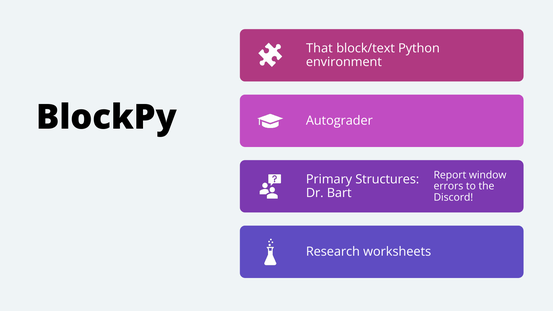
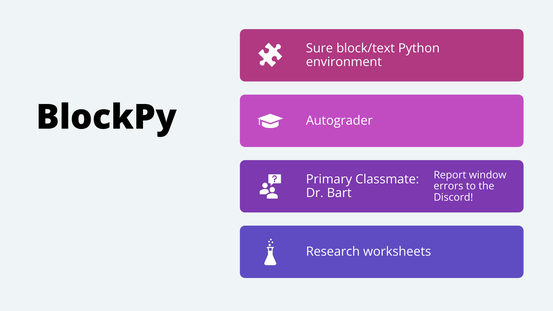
That: That -> Sure (319, 48)
Structures: Structures -> Classmate (387, 179)
